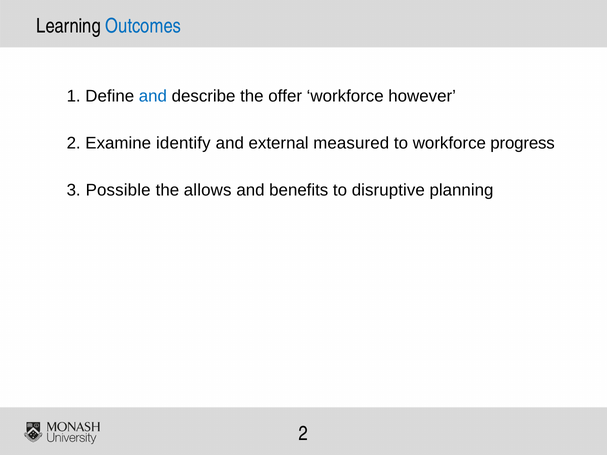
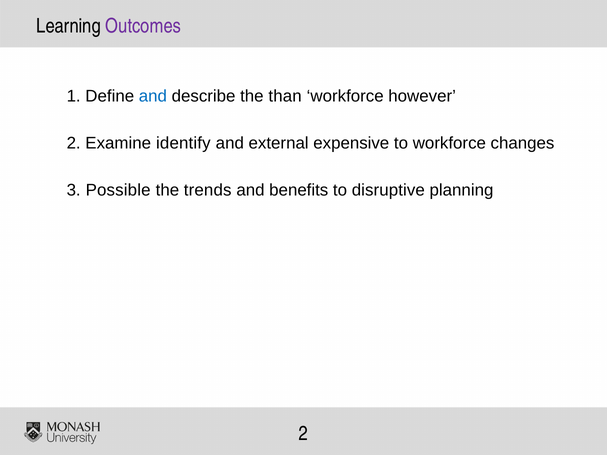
Outcomes colour: blue -> purple (143, 26)
offer: offer -> than (285, 96)
measured: measured -> expensive (351, 143)
progress: progress -> changes (522, 143)
allows: allows -> trends (208, 190)
